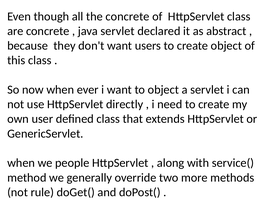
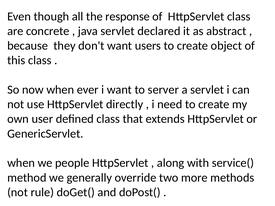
the concrete: concrete -> response (128, 16)
to object: object -> server (163, 90)
